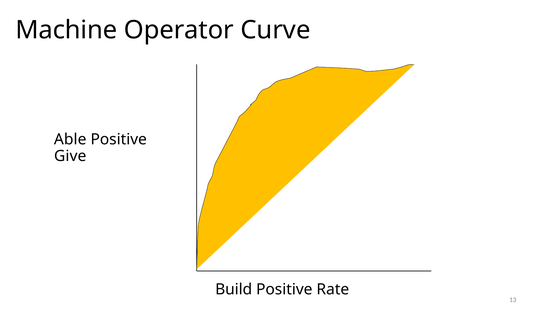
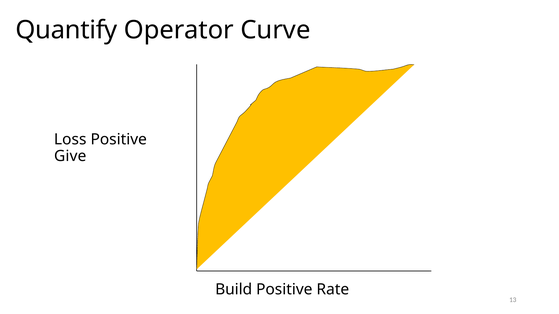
Machine: Machine -> Quantify (66, 30)
Able: Able -> Loss (70, 139)
